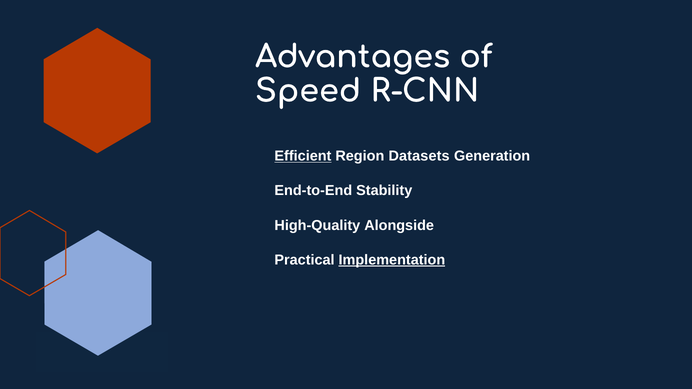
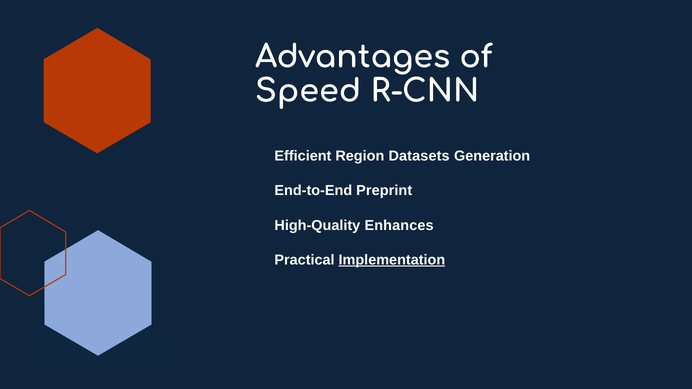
Efficient underline: present -> none (303, 156)
Stability: Stability -> Preprint (384, 191)
Alongside: Alongside -> Enhances (399, 225)
